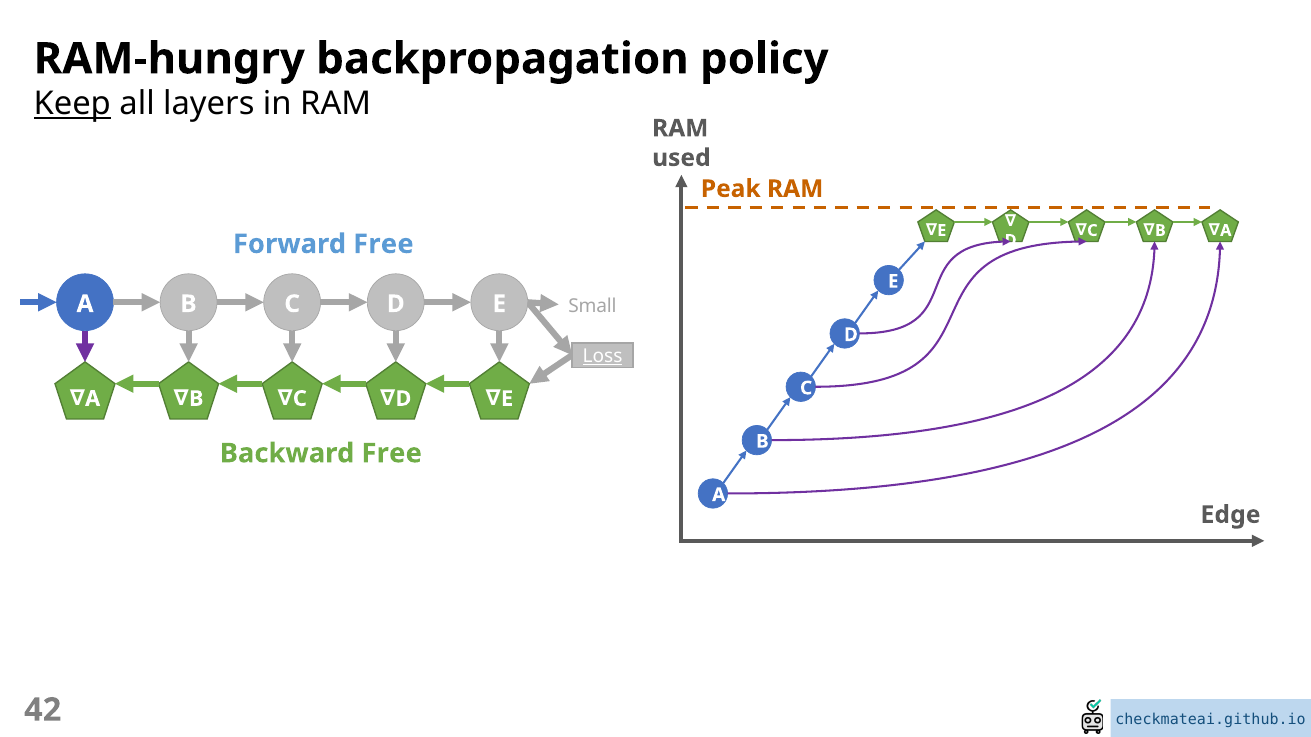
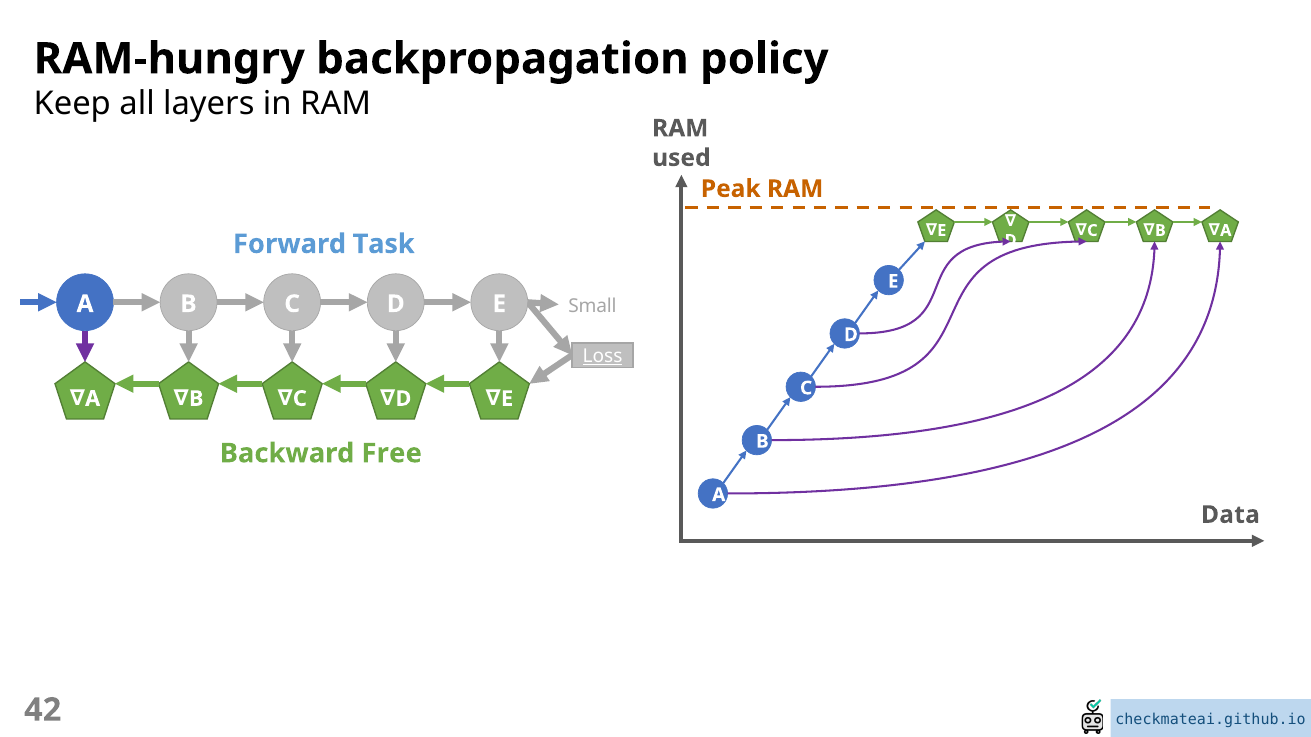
Keep underline: present -> none (72, 104)
Forward Free: Free -> Task (384, 244)
Edge: Edge -> Data (1230, 515)
